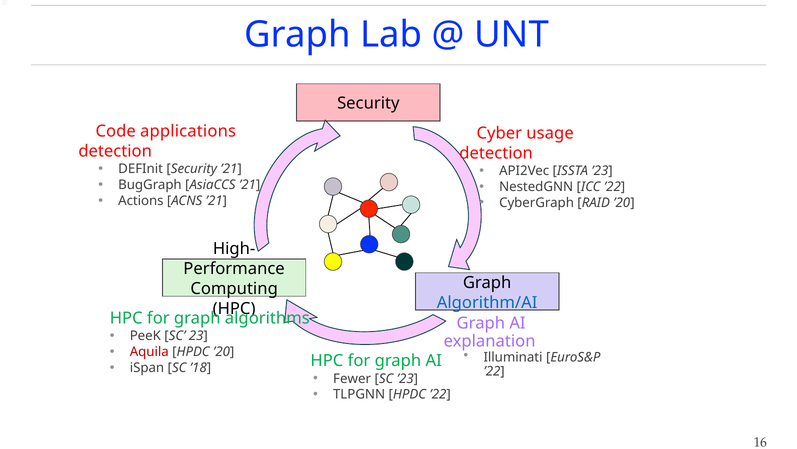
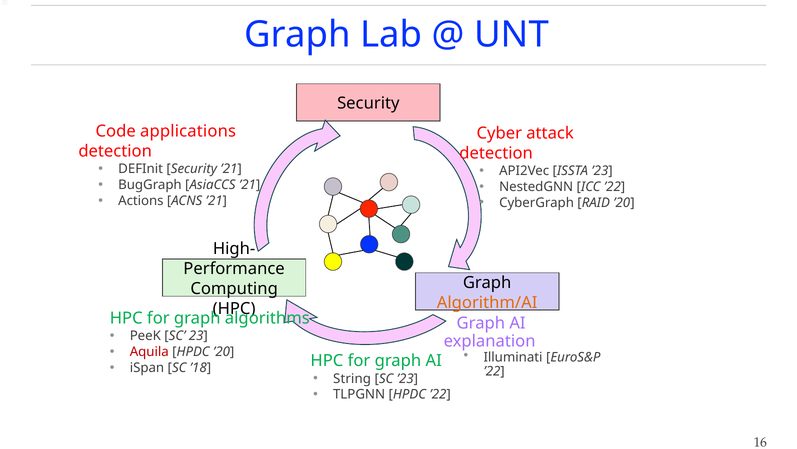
usage: usage -> attack (550, 133)
Algorithm/AI colour: blue -> orange (487, 302)
Fewer: Fewer -> String (352, 378)
